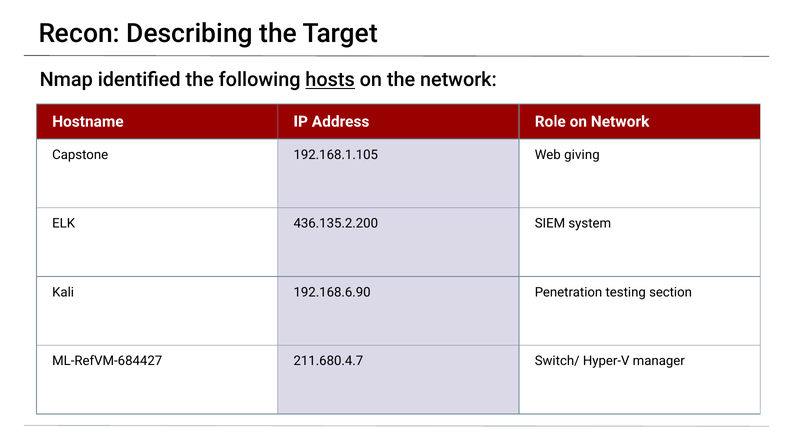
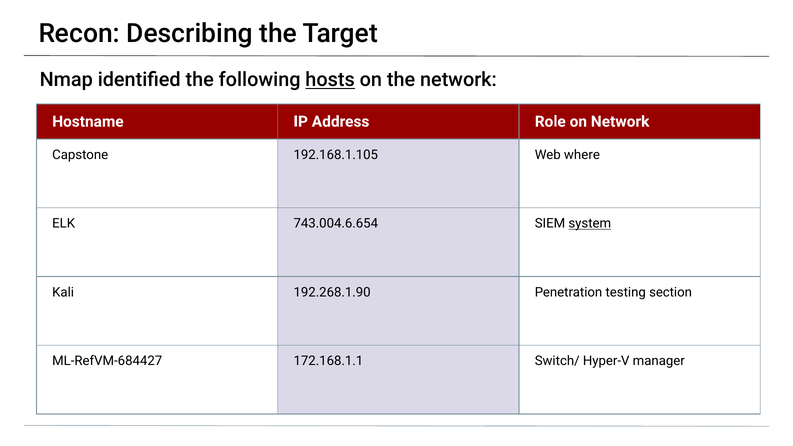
giving: giving -> where (582, 155)
436.135.2.200: 436.135.2.200 -> 743.004.6.654 (336, 224)
system underline: none -> present (590, 224)
192.168.6.90: 192.168.6.90 -> 192.268.1.90 (332, 292)
211.680.4.7: 211.680.4.7 -> 172.168.1.1 (328, 361)
